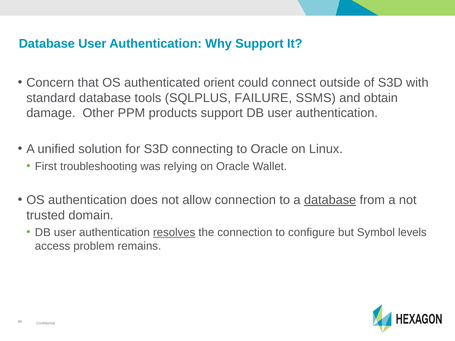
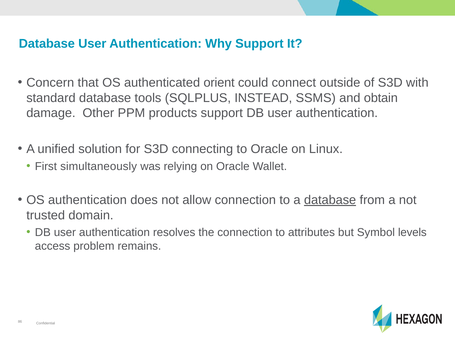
FAILURE: FAILURE -> INSTEAD (263, 98)
troubleshooting: troubleshooting -> simultaneously (99, 166)
resolves underline: present -> none (174, 233)
configure: configure -> attributes (312, 233)
